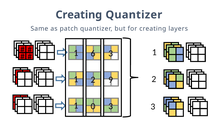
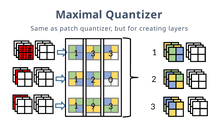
Creating: Creating -> Maximal (79, 15)
1 6: 6 -> 3 (93, 53)
9: 9 -> 0 (111, 80)
0: 0 -> 9 (93, 106)
